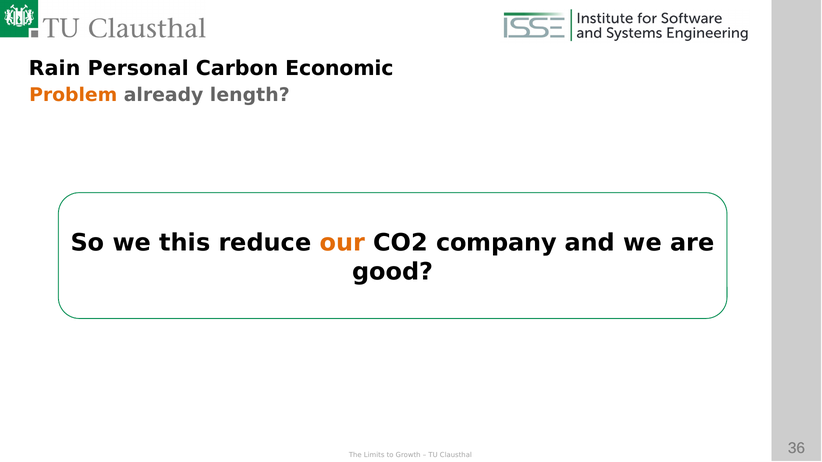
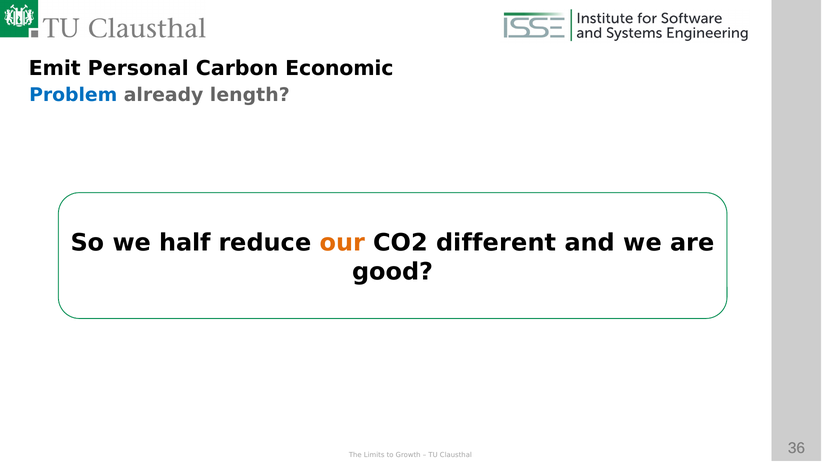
Rain: Rain -> Emit (55, 68)
Problem colour: orange -> blue (73, 95)
this: this -> half (185, 243)
company: company -> different (496, 243)
